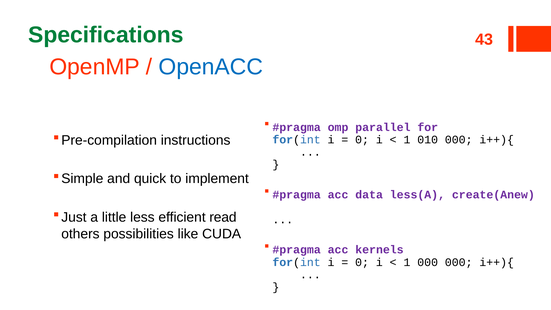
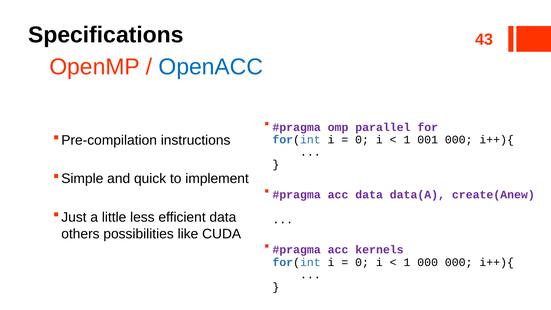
Specifications colour: green -> black (106, 35)
010: 010 -> 001 (428, 140)
less(A: less(A -> data(A (417, 195)
efficient read: read -> data (223, 217)
